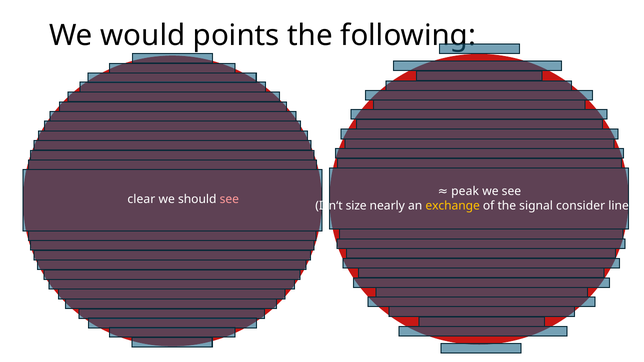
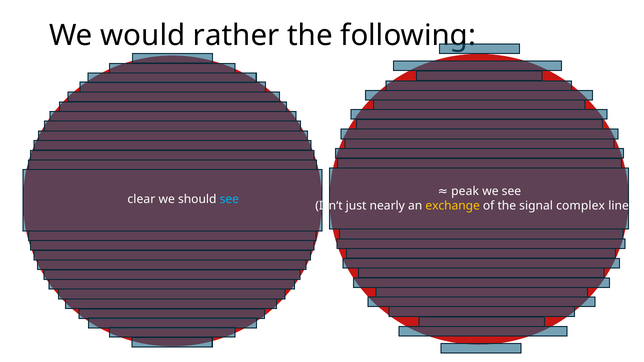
points: points -> rather (236, 36)
see colour: pink -> light blue (229, 199)
size: size -> just (356, 206)
consider: consider -> complex (581, 206)
